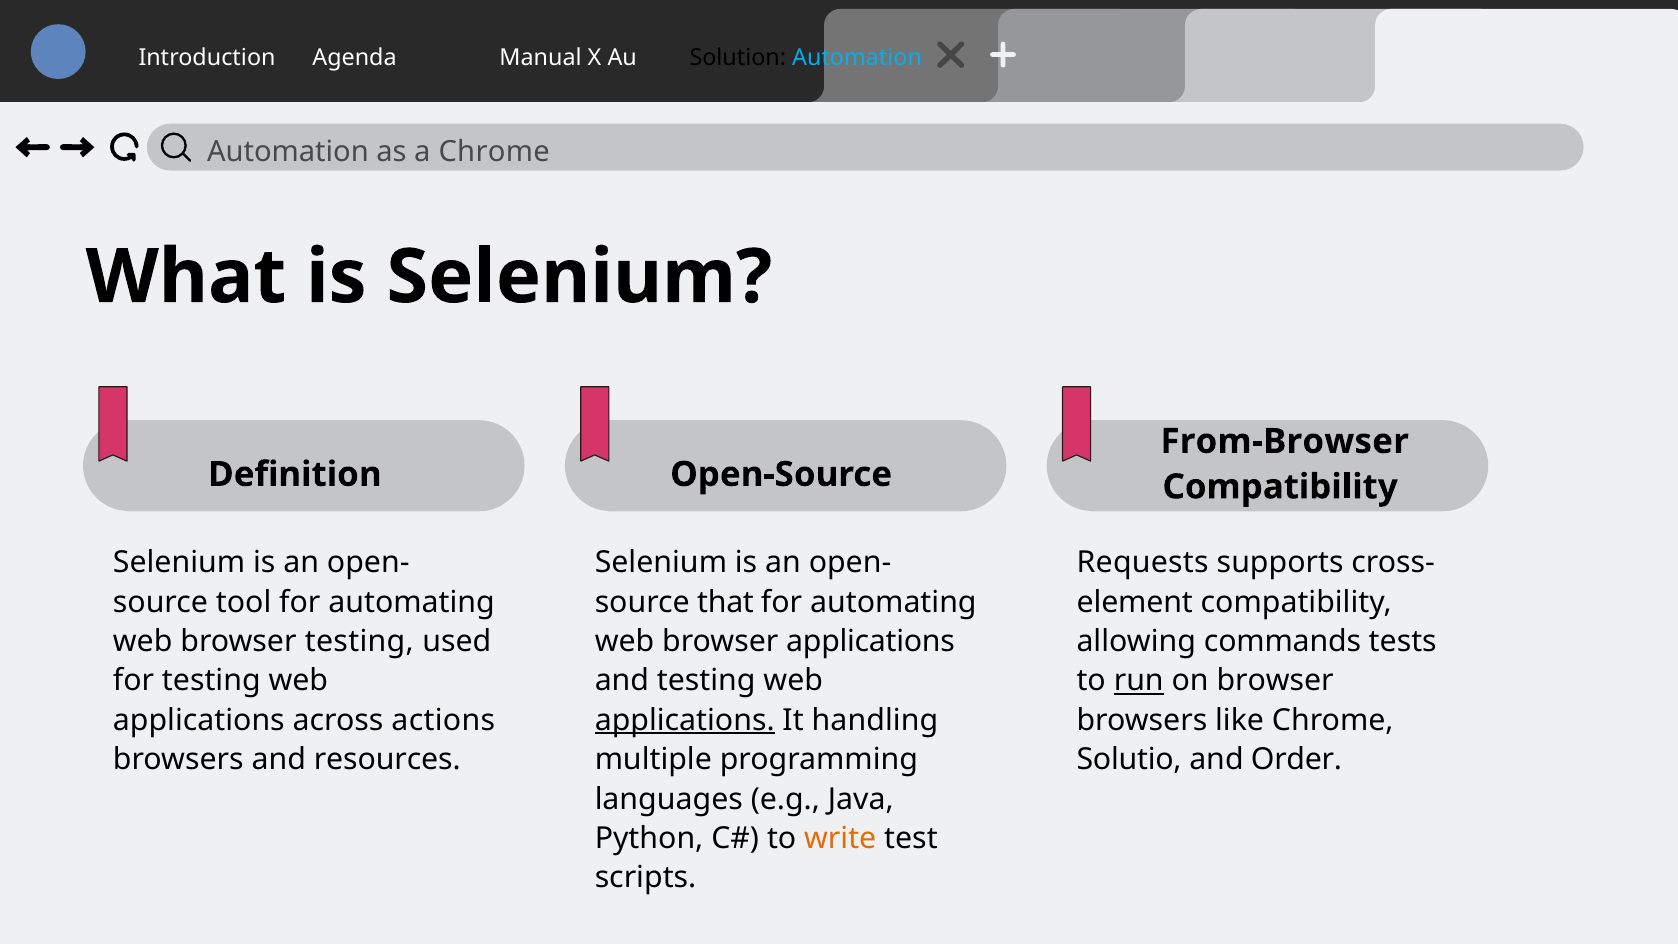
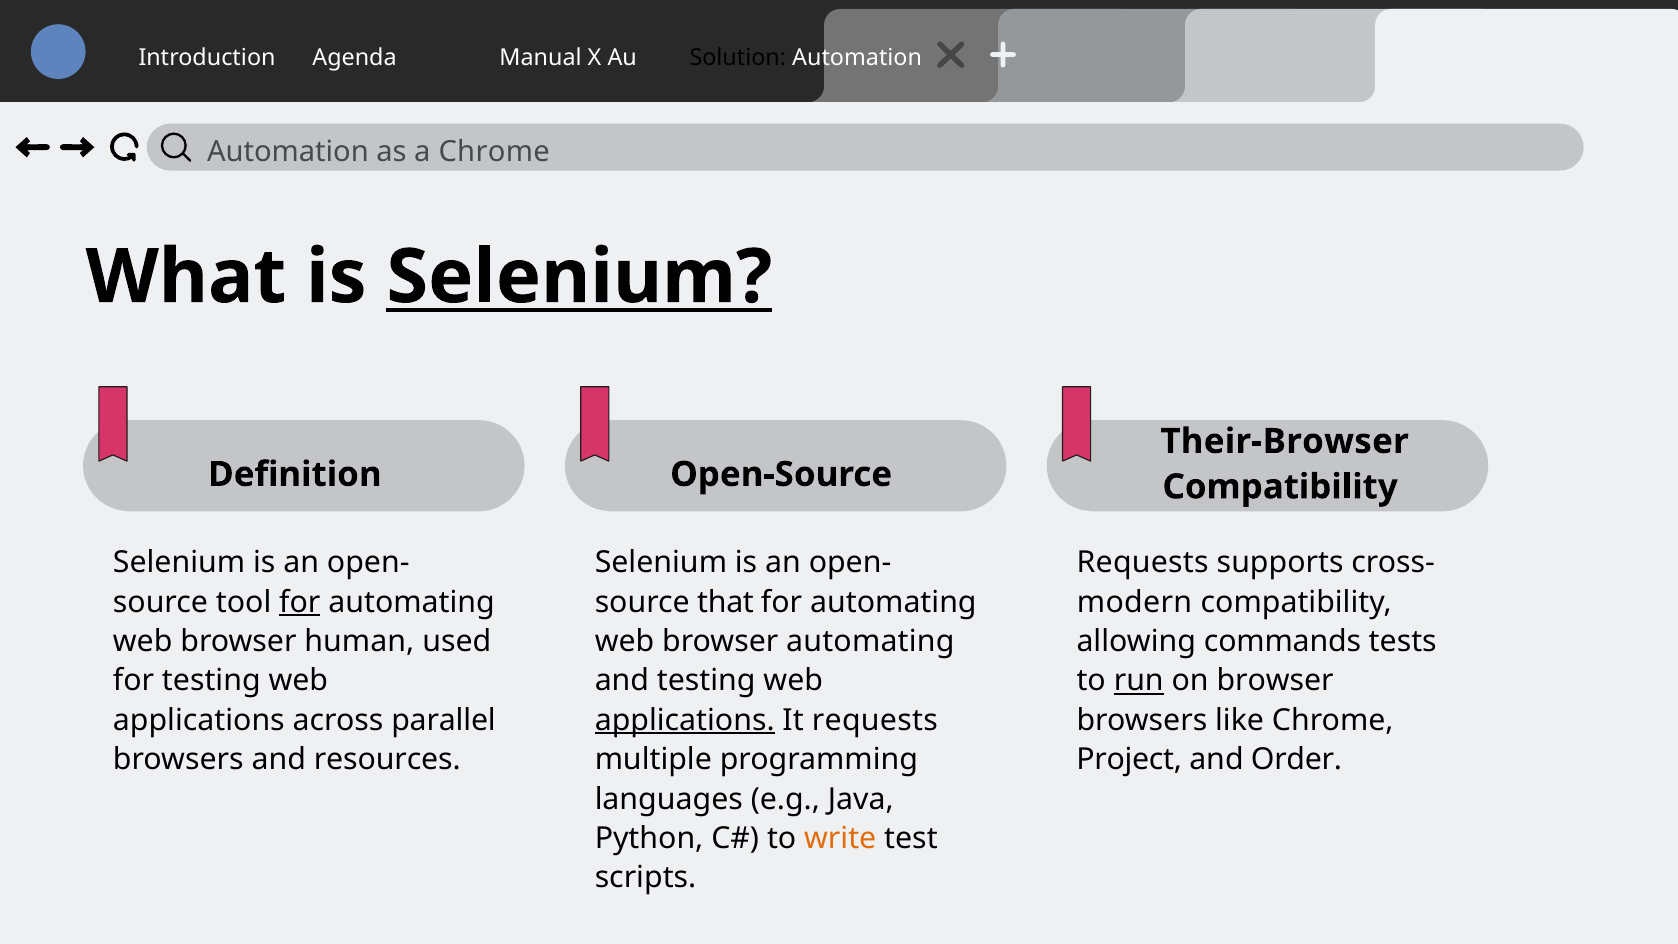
Automation colour: light blue -> white (857, 58)
Selenium underline: none -> present (579, 277)
From-Browser: From-Browser -> Their-Browser (1285, 441)
for underline: none -> present (300, 602)
element: element -> modern (1135, 602)
browser testing: testing -> human (359, 641)
browser applications: applications -> automating (870, 641)
actions: actions -> parallel (444, 720)
It handling: handling -> requests (875, 720)
Solutio: Solutio -> Project (1129, 760)
